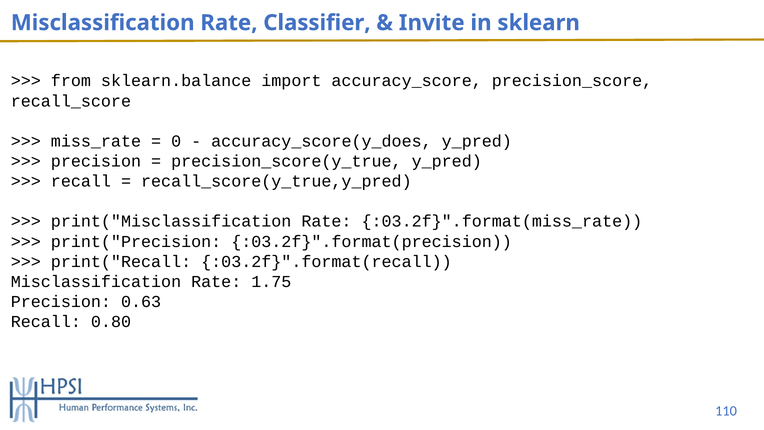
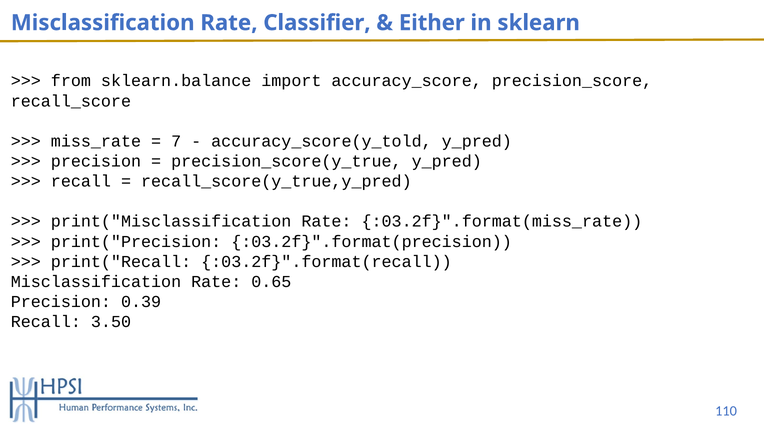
Invite: Invite -> Either (432, 23)
0: 0 -> 7 (176, 141)
accuracy_score(y_does: accuracy_score(y_does -> accuracy_score(y_told (321, 141)
1.75: 1.75 -> 0.65 (271, 281)
0.63: 0.63 -> 0.39 (141, 302)
0.80: 0.80 -> 3.50 (111, 322)
